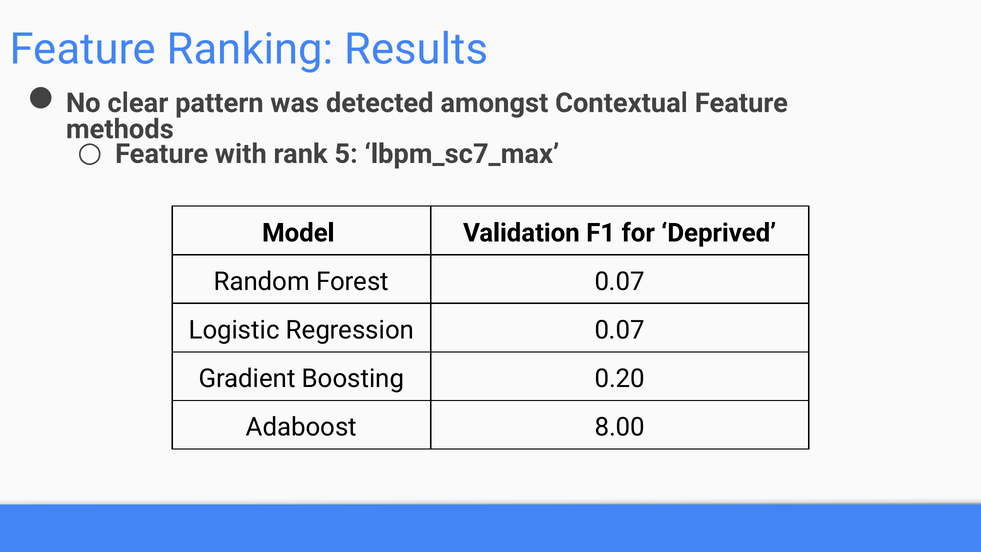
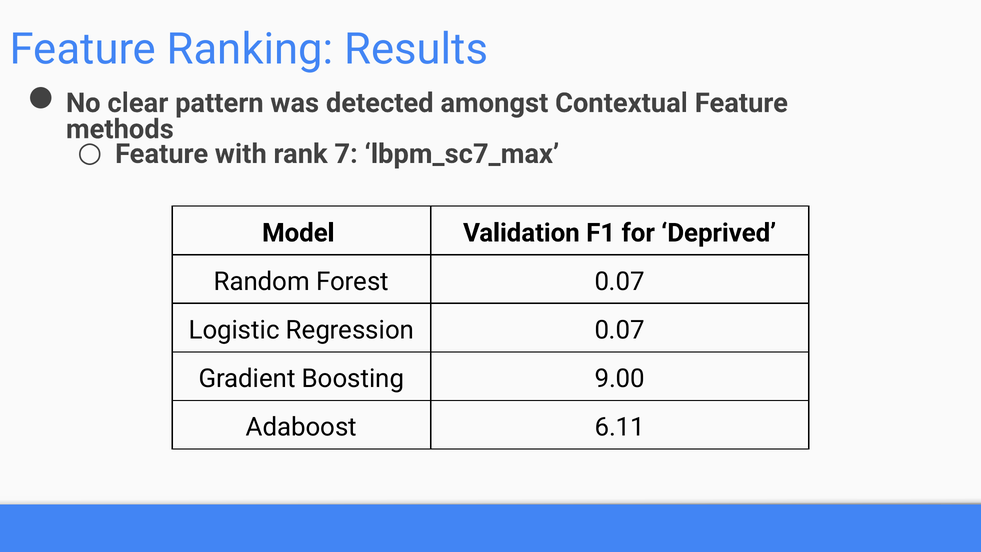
5: 5 -> 7 (346, 154)
0.20: 0.20 -> 9.00 (620, 379)
8.00: 8.00 -> 6.11 (620, 427)
